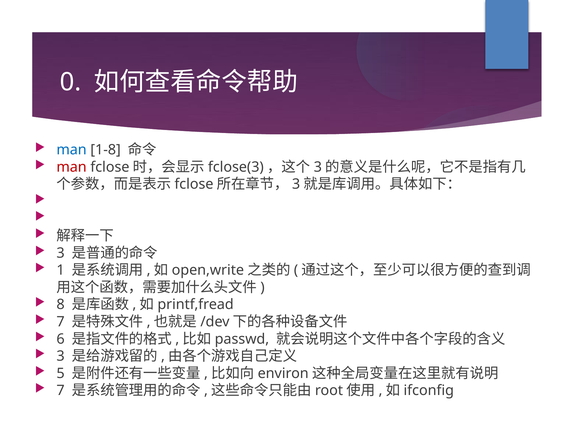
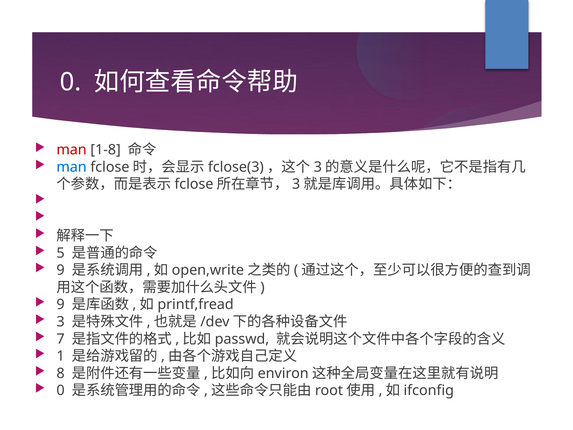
man colour: blue -> red (72, 150)
man colour: red -> blue (72, 167)
3: 3 -> 5 (61, 253)
1: 1 -> 9 (61, 270)
8: 8 -> 9 (61, 304)
7: 7 -> 3 (61, 322)
6: 6 -> 7 (61, 339)
3: 3 -> 1 (61, 356)
5: 5 -> 8 (61, 373)
7: 7 -> 0 (61, 390)
